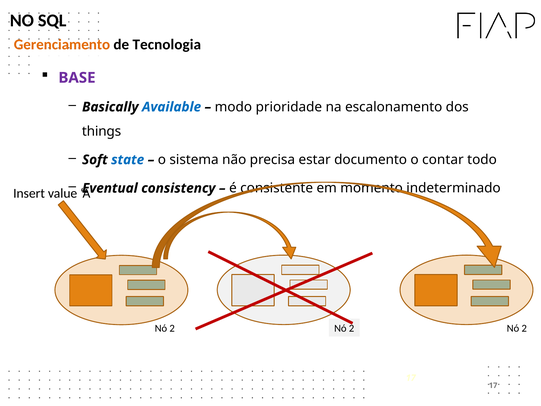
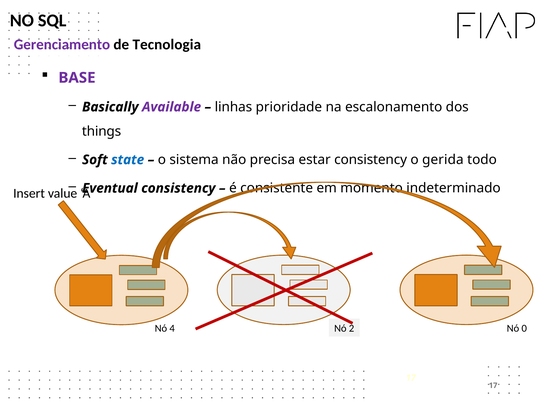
Gerenciamento colour: orange -> purple (62, 45)
Available colour: blue -> purple (172, 107)
modo: modo -> linhas (233, 107)
estar documento: documento -> consistency (371, 160)
contar: contar -> gerida (443, 160)
2: 2 -> 4 (172, 328)
2: 2 -> 0 (524, 328)
